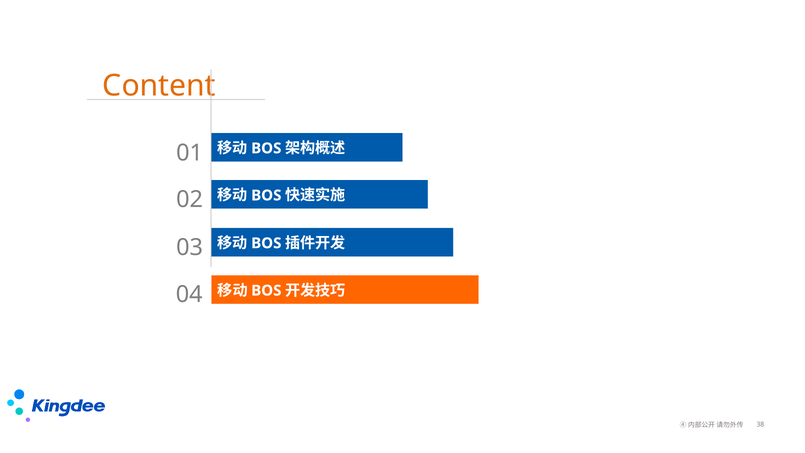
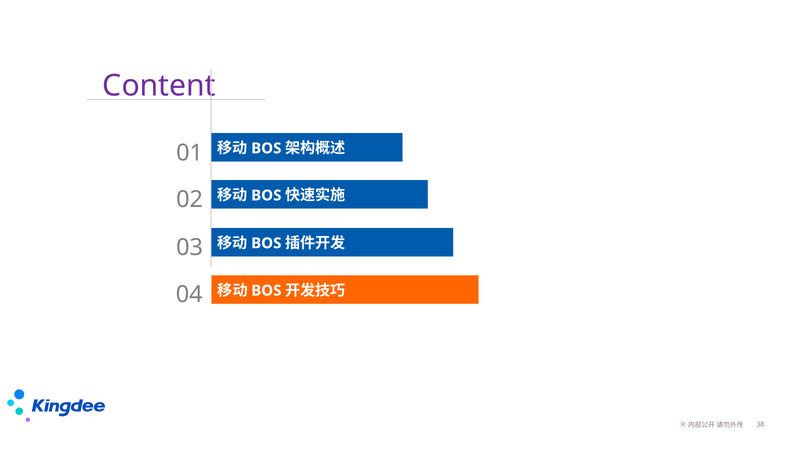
Content colour: orange -> purple (159, 86)
